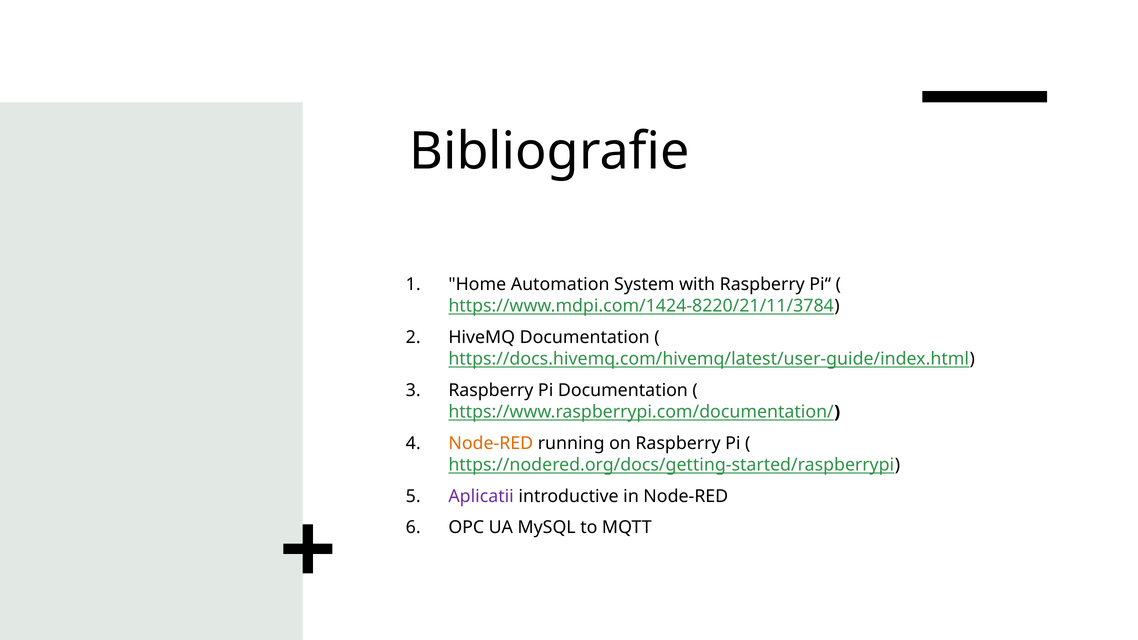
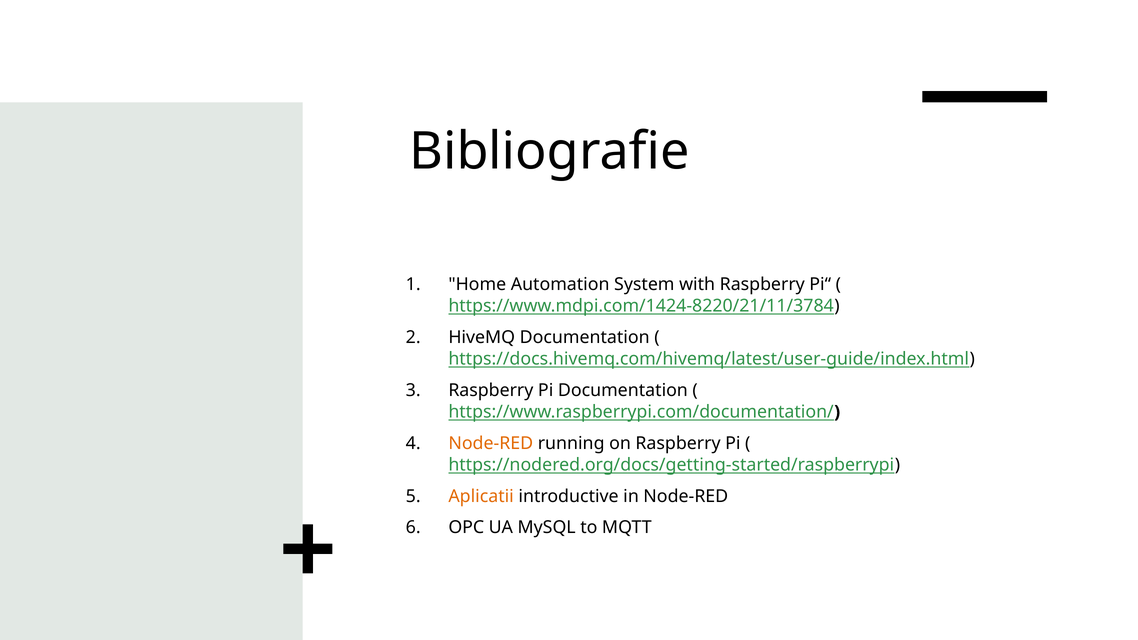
Aplicatii colour: purple -> orange (481, 497)
